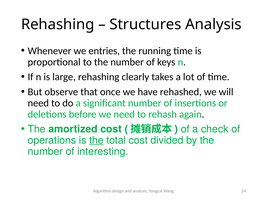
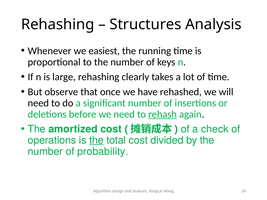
entries: entries -> easiest (104, 51)
rehash underline: none -> present (163, 114)
interesting: interesting -> probability (103, 152)
